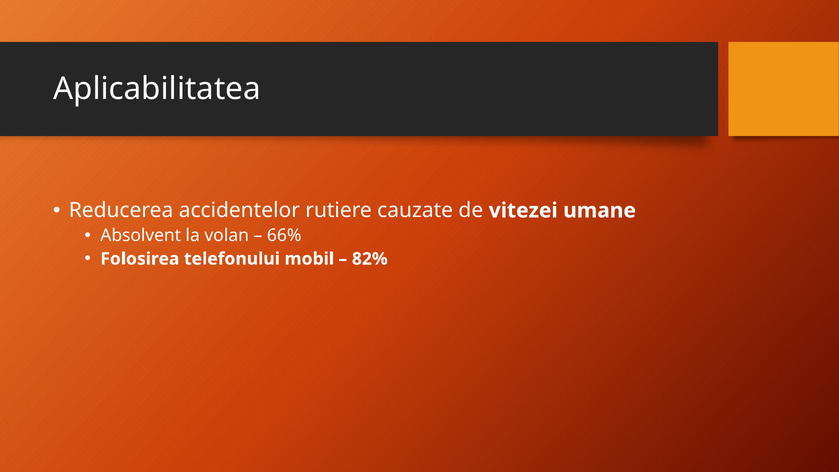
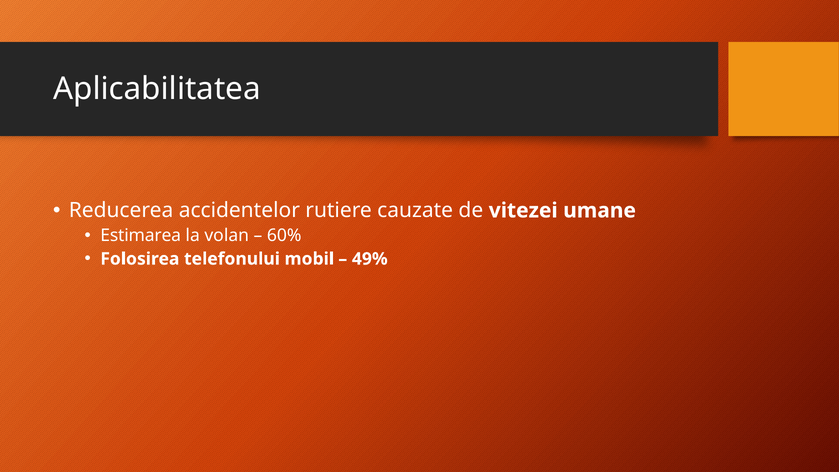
Absolvent: Absolvent -> Estimarea (141, 236)
66%: 66% -> 60% (284, 236)
82%: 82% -> 49% (370, 259)
